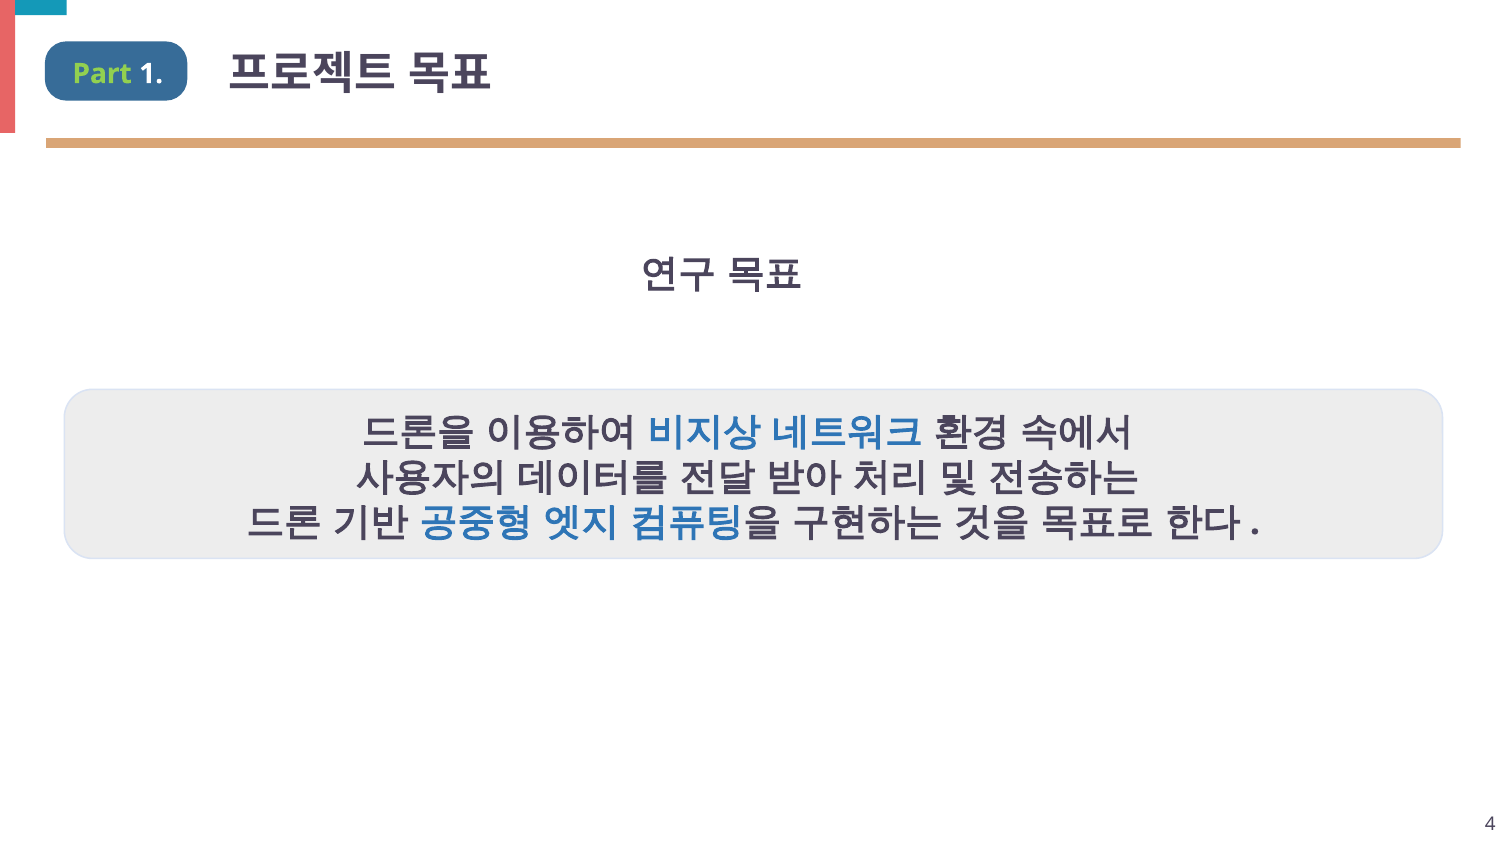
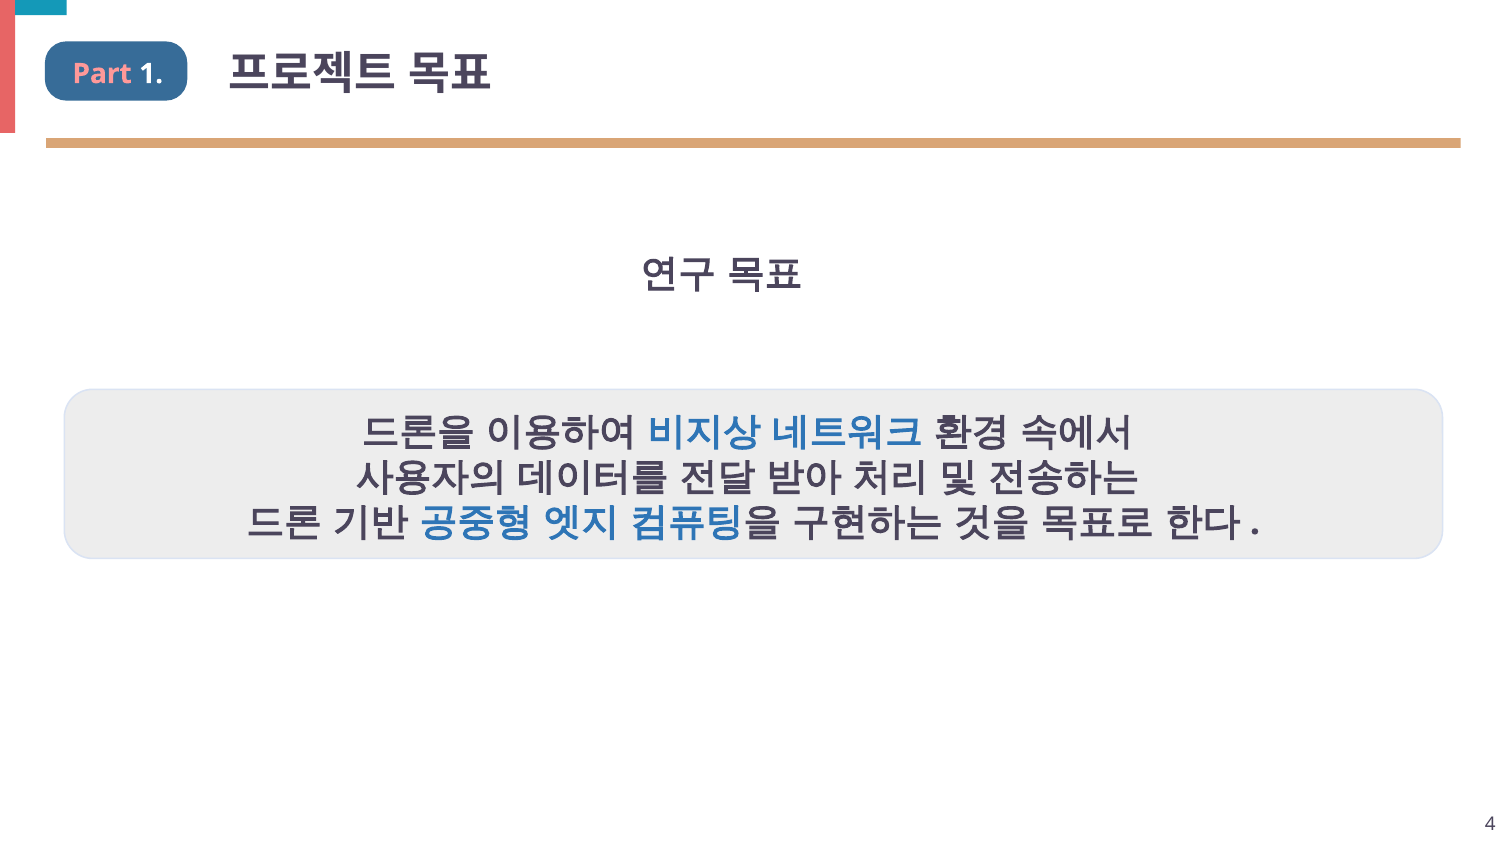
Part colour: light green -> pink (102, 74)
